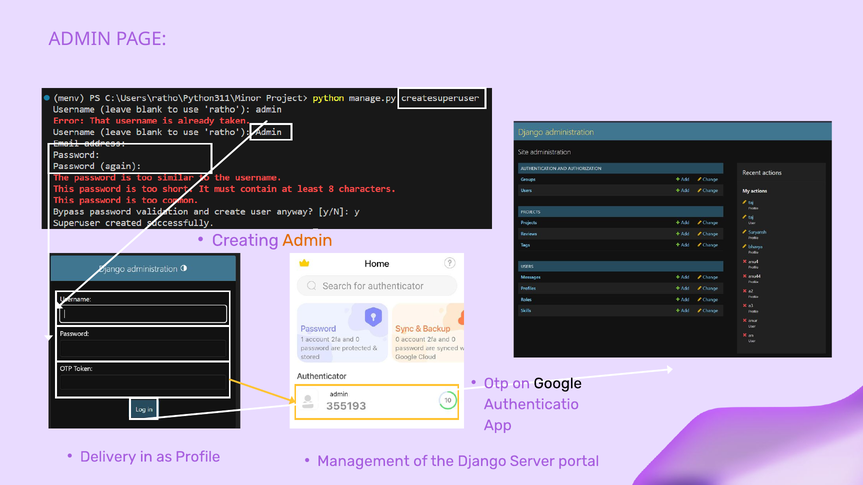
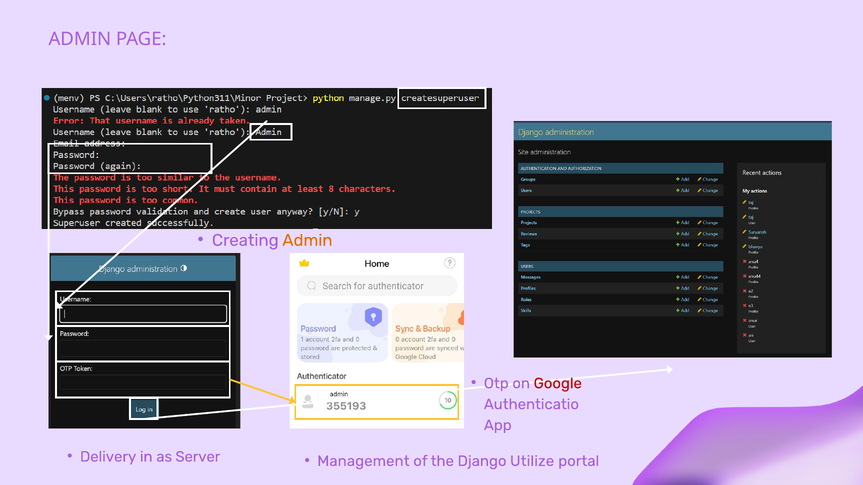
Google colour: black -> red (558, 384)
Profile: Profile -> Server (198, 457)
Server: Server -> Utilize (532, 461)
